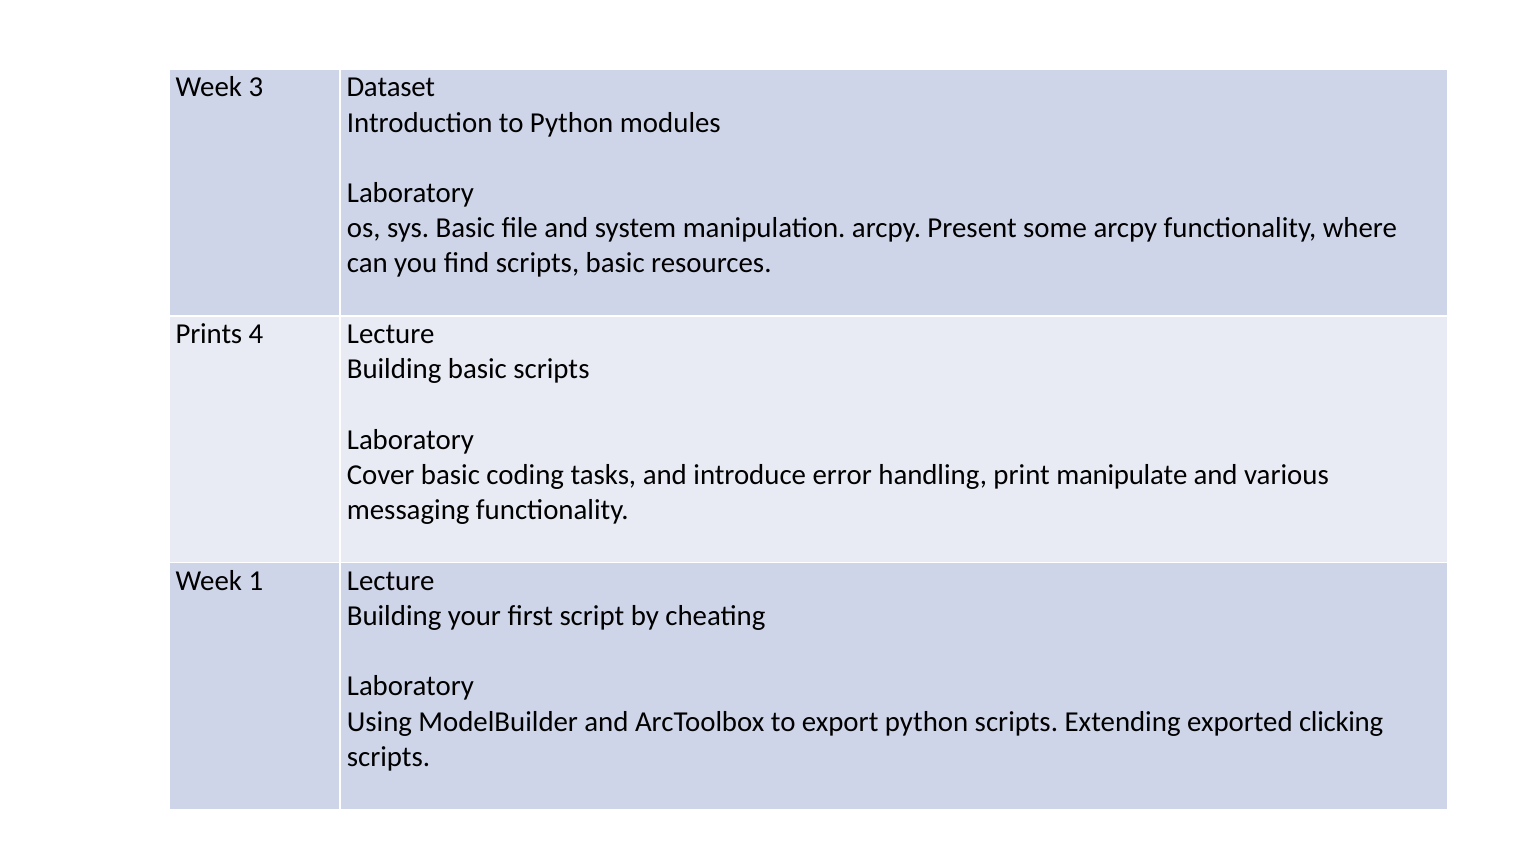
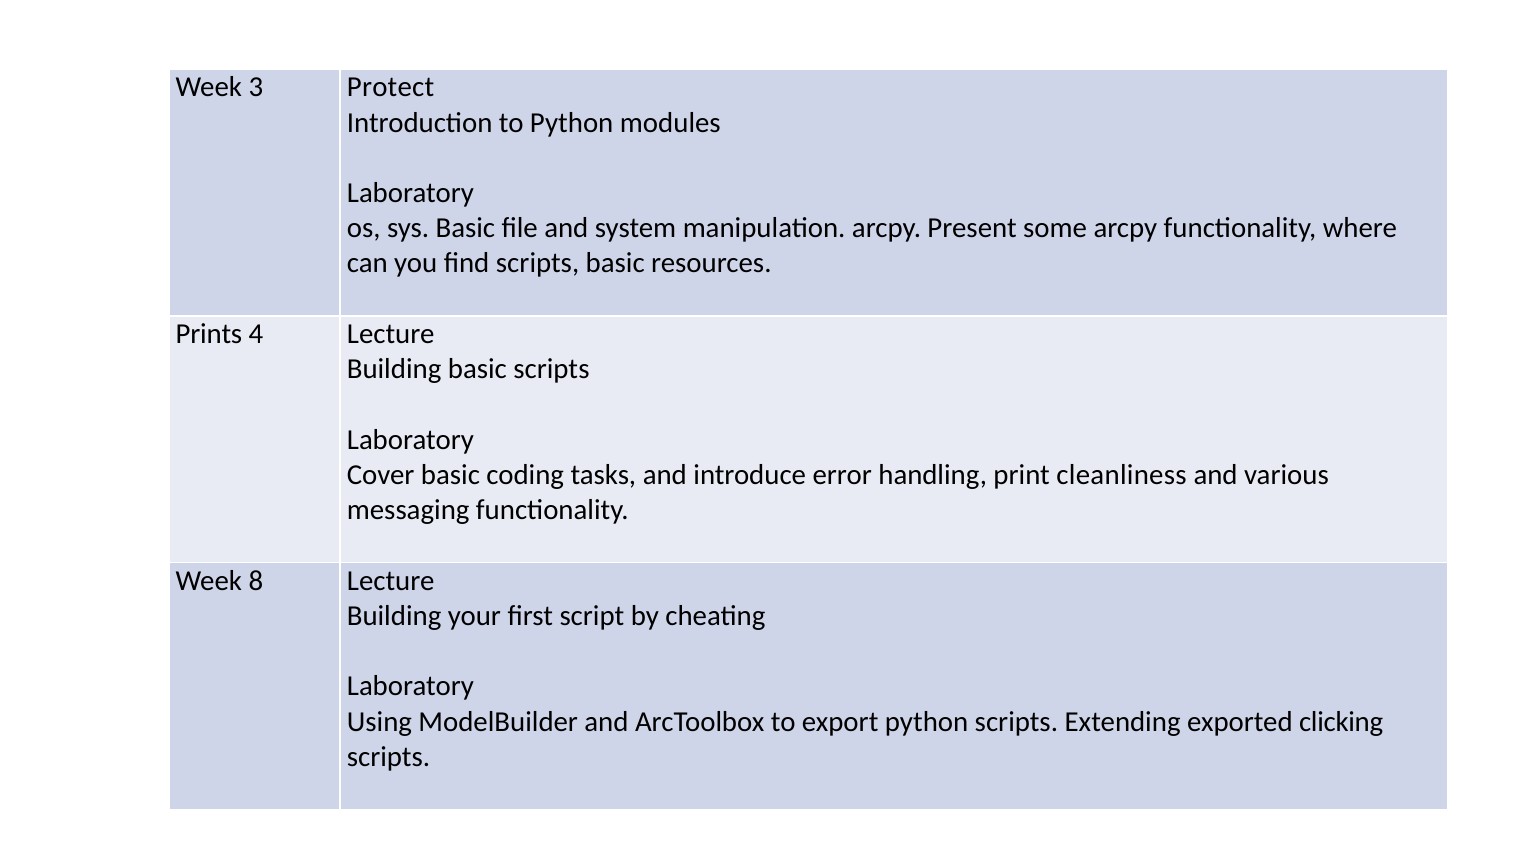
Dataset: Dataset -> Protect (391, 87)
manipulate: manipulate -> cleanliness (1122, 475)
1: 1 -> 8 (256, 580)
